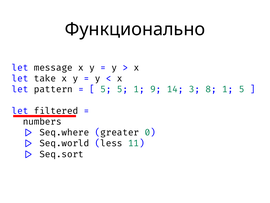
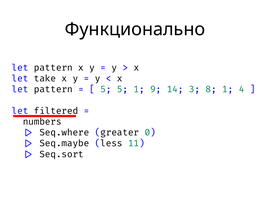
message: message -> pattern (53, 67)
1 5: 5 -> 4 (242, 89)
Seq.world: Seq.world -> Seq.maybe (64, 143)
